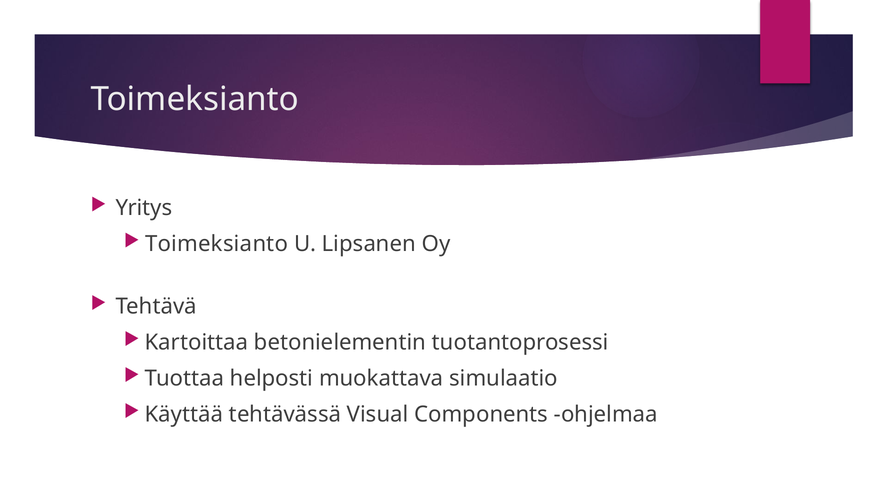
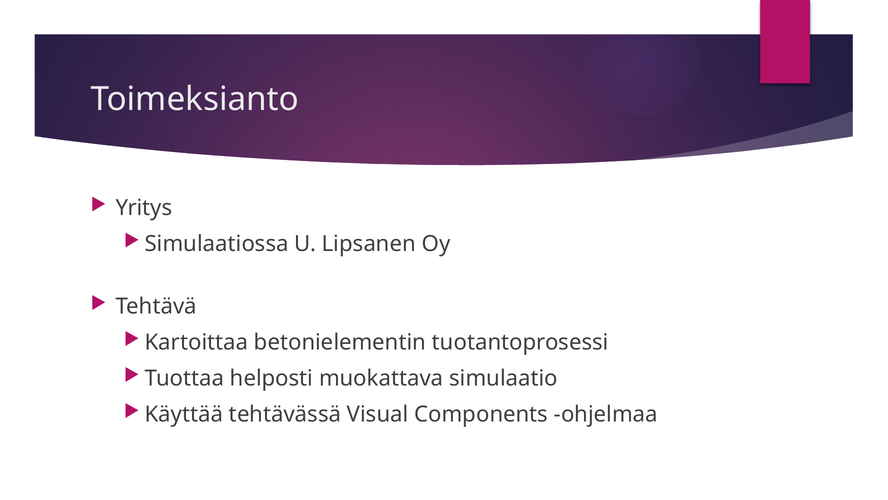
Toimeksianto: Toimeksianto -> Simulaatiossa (217, 244)
